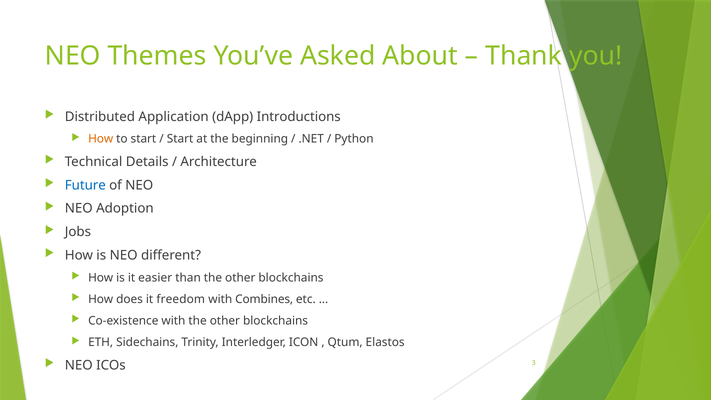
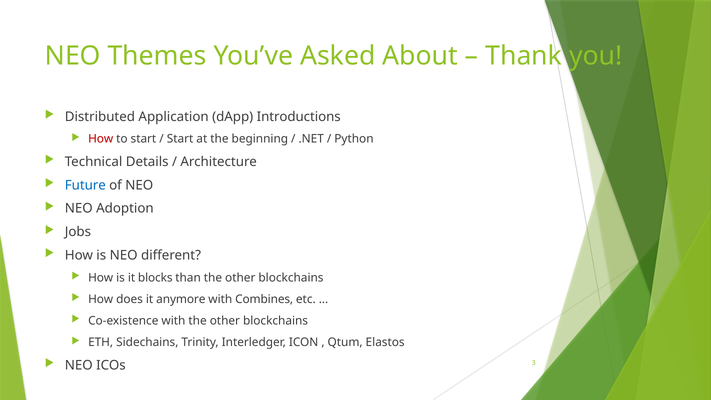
How colour: orange -> red (101, 139)
easier: easier -> blocks (155, 278)
freedom: freedom -> anymore (181, 299)
